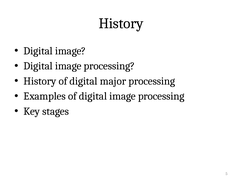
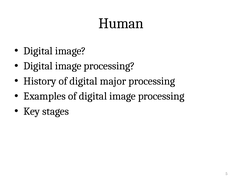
History: History -> Human (121, 23)
